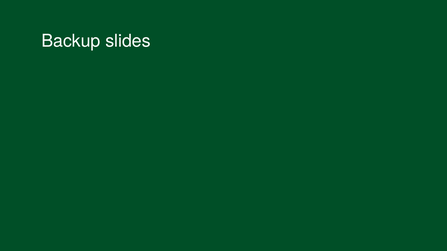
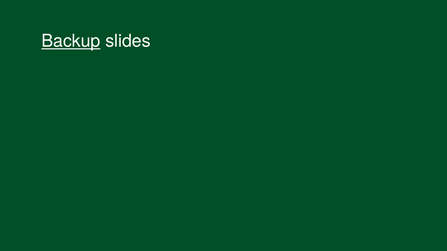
Backup underline: none -> present (71, 41)
